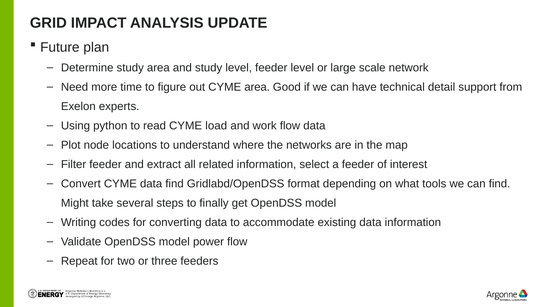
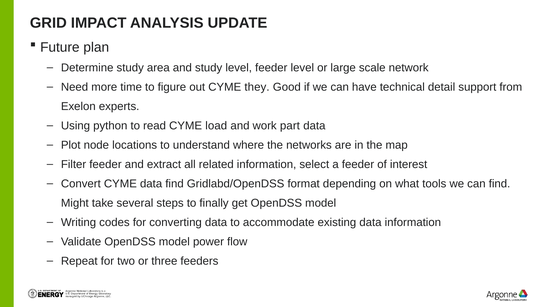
CYME area: area -> they (257, 87)
work flow: flow -> part (290, 126)
